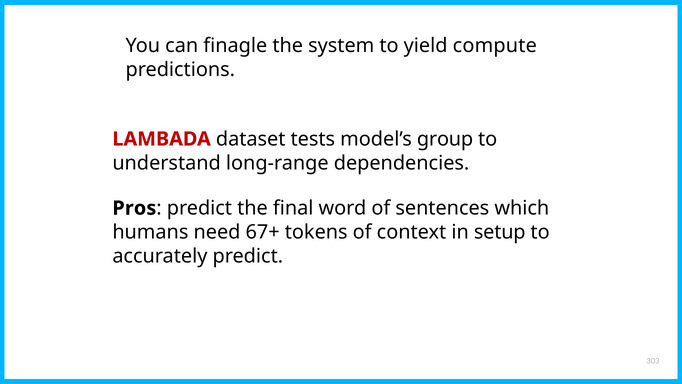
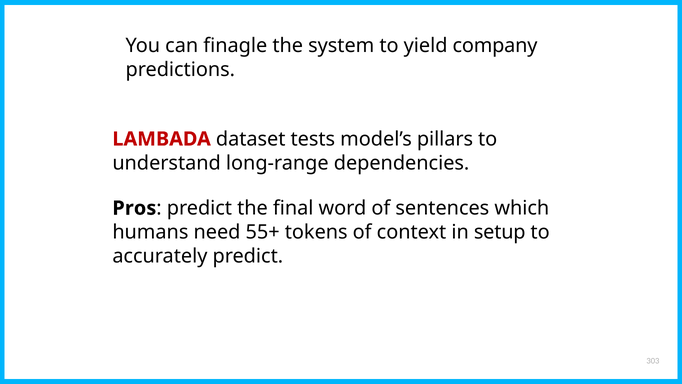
compute: compute -> company (495, 46)
group: group -> pillars (445, 139)
67+: 67+ -> 55+ (263, 232)
